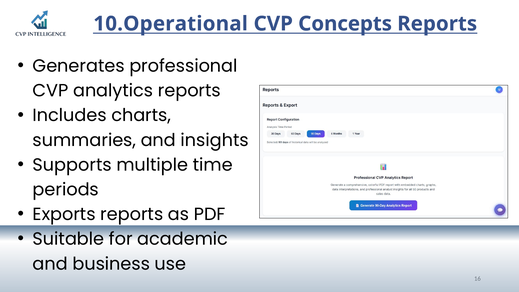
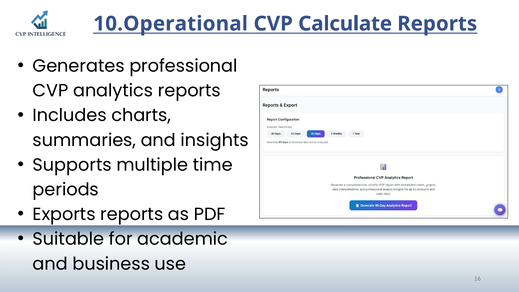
Concepts: Concepts -> Calculate (345, 24)
